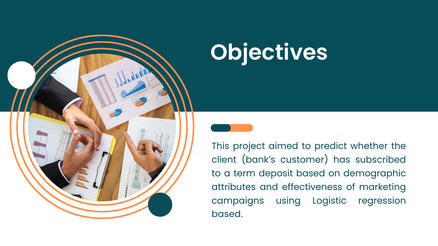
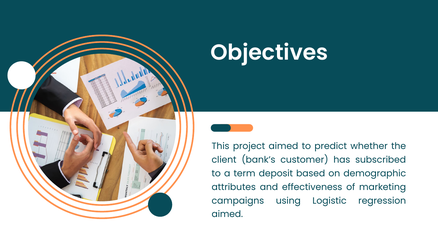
based: based -> aimed (227, 215)
